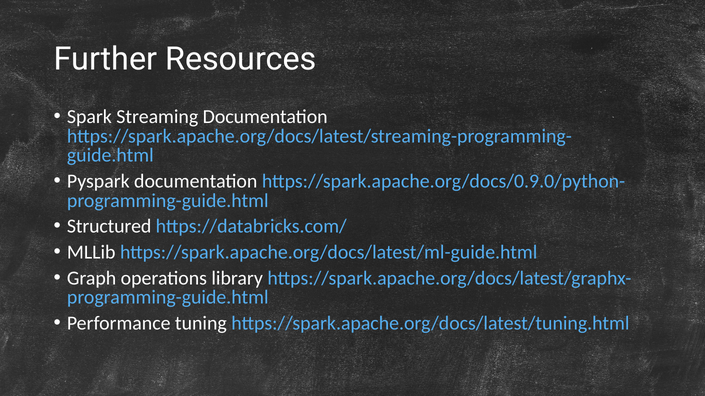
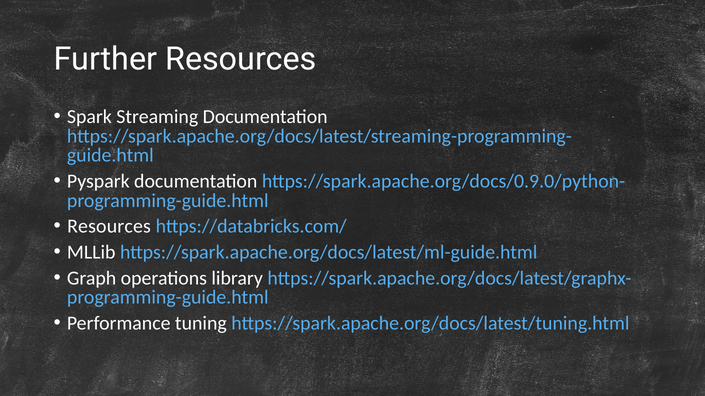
Structured: Structured -> Resources (109, 227)
